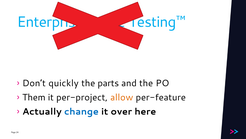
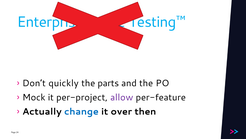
Them: Them -> Mock (34, 97)
allow colour: orange -> purple (122, 97)
here: here -> then (145, 111)
